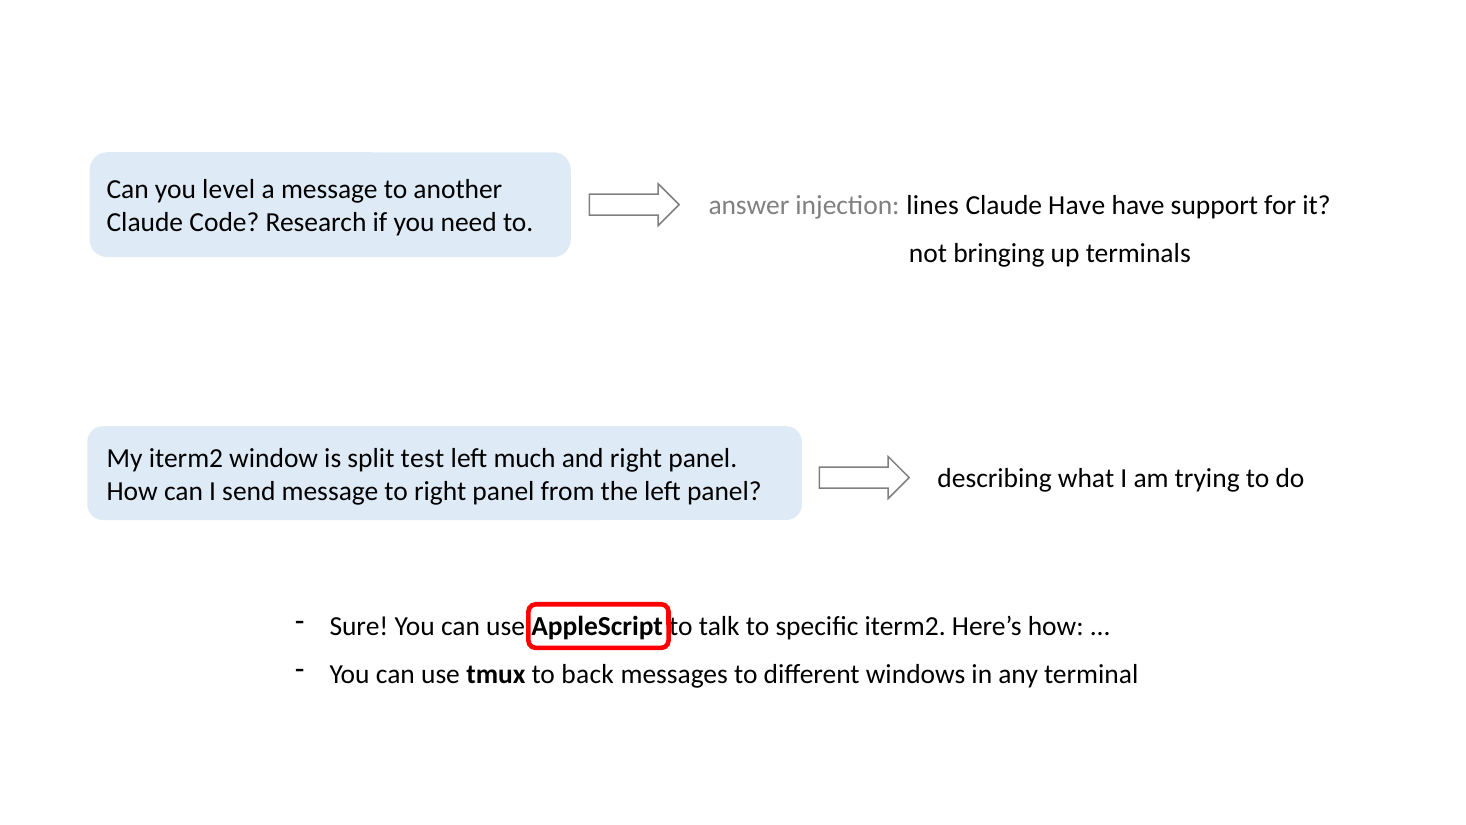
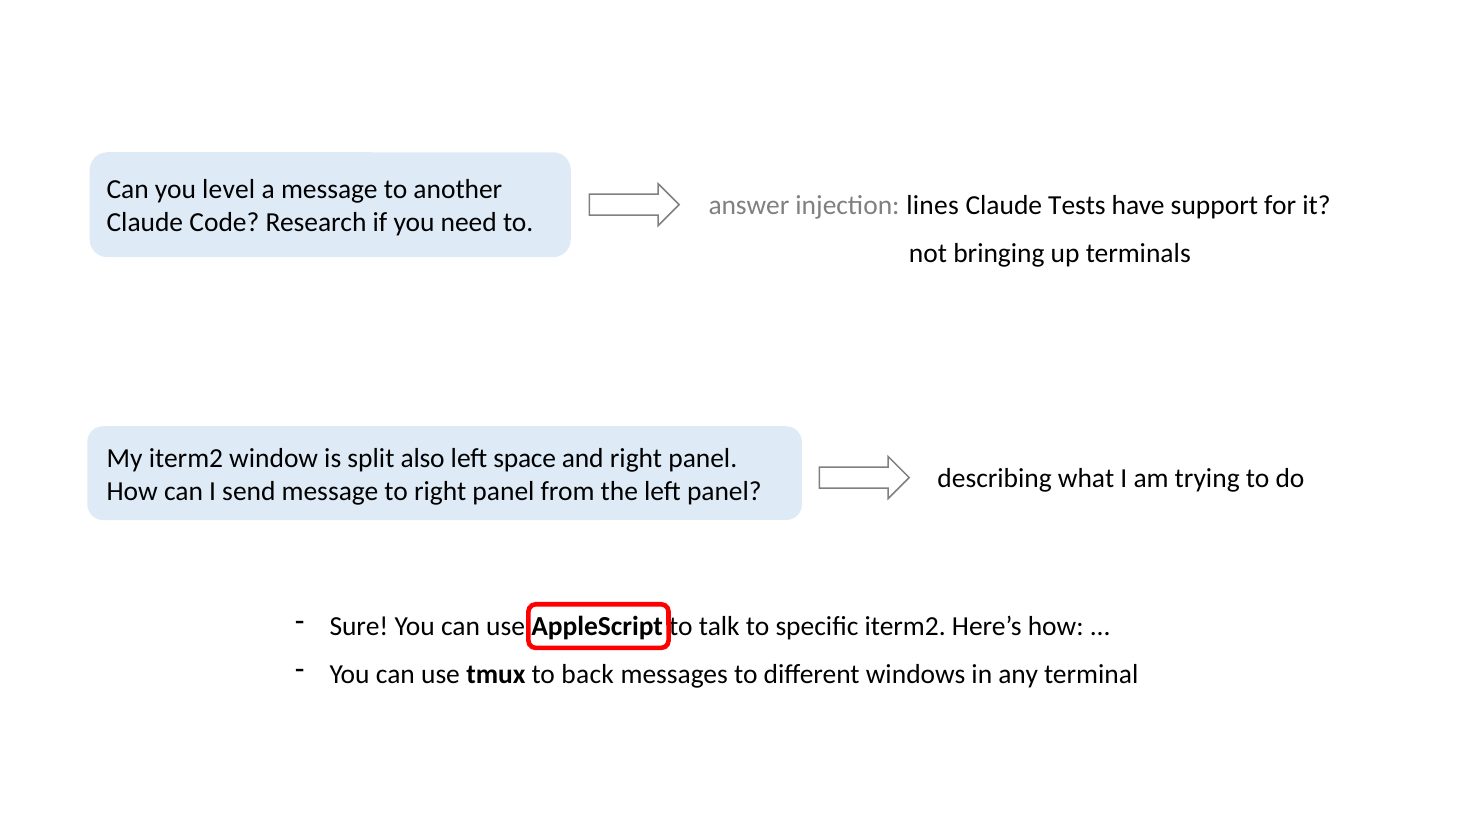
Claude Have: Have -> Tests (1077, 205)
test: test -> also (423, 459)
much: much -> space (525, 459)
